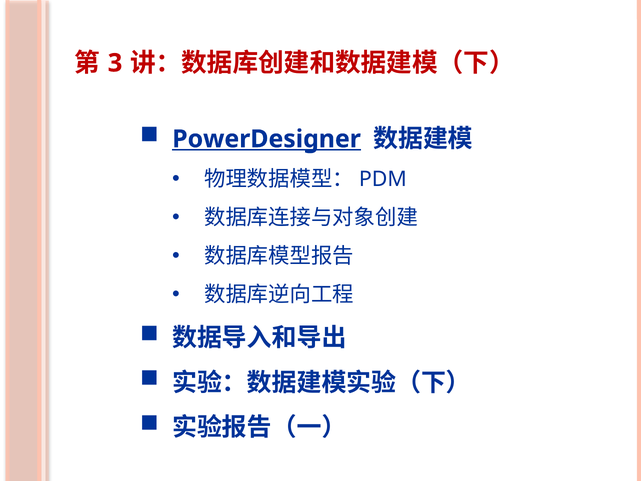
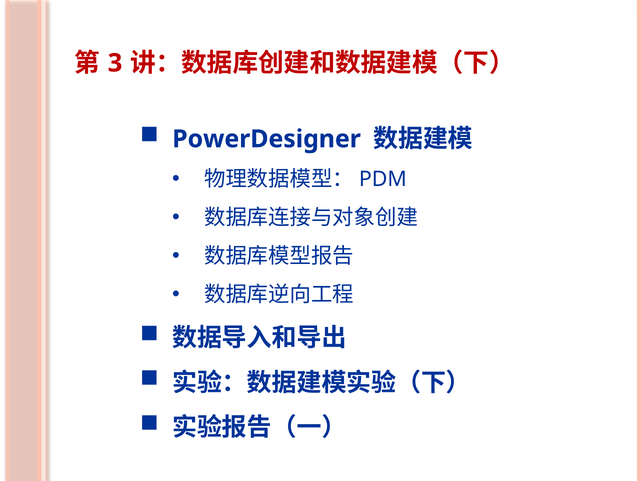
PowerDesigner underline: present -> none (267, 139)
